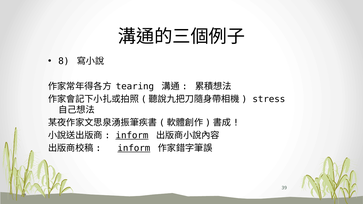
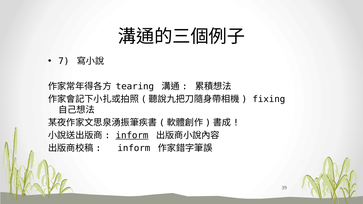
8: 8 -> 7 (64, 61)
stress: stress -> fixing (269, 99)
inform underline: present -> none (134, 148)
